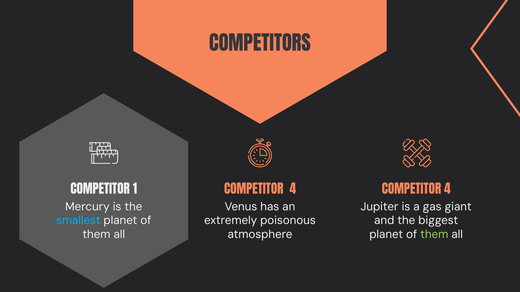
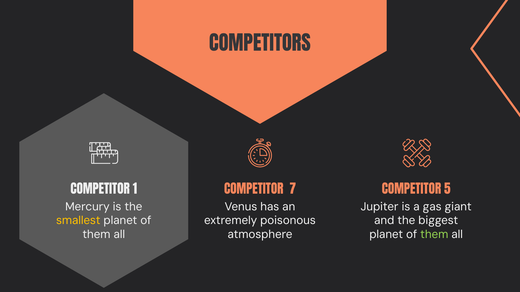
1 COMPETITOR 4: 4 -> 7 (293, 190)
4: 4 -> 5 (447, 190)
smallest colour: light blue -> yellow (78, 221)
